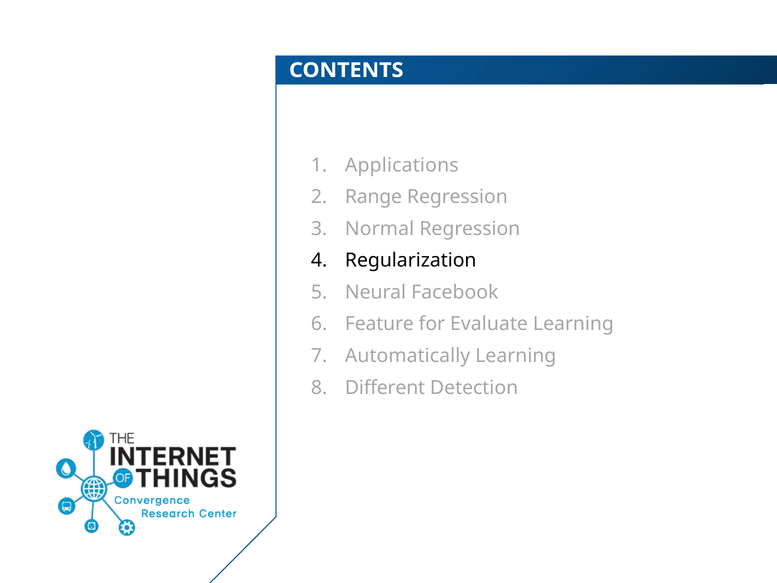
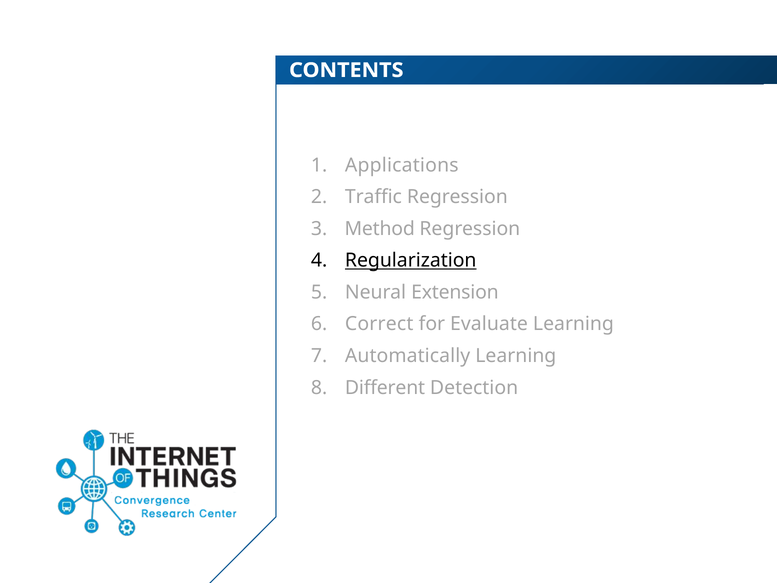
Range: Range -> Traffic (373, 197)
Normal: Normal -> Method (380, 229)
Regularization underline: none -> present (411, 260)
Facebook: Facebook -> Extension (455, 292)
Feature: Feature -> Correct (379, 324)
